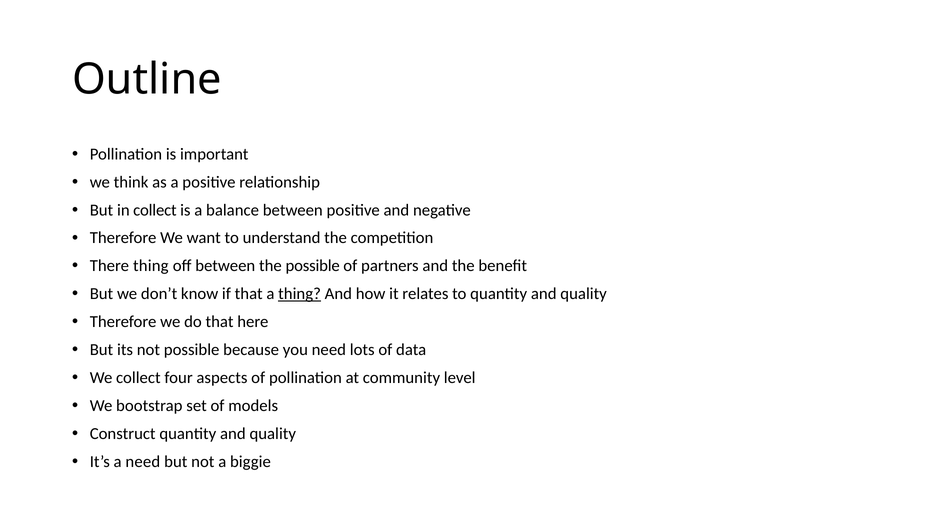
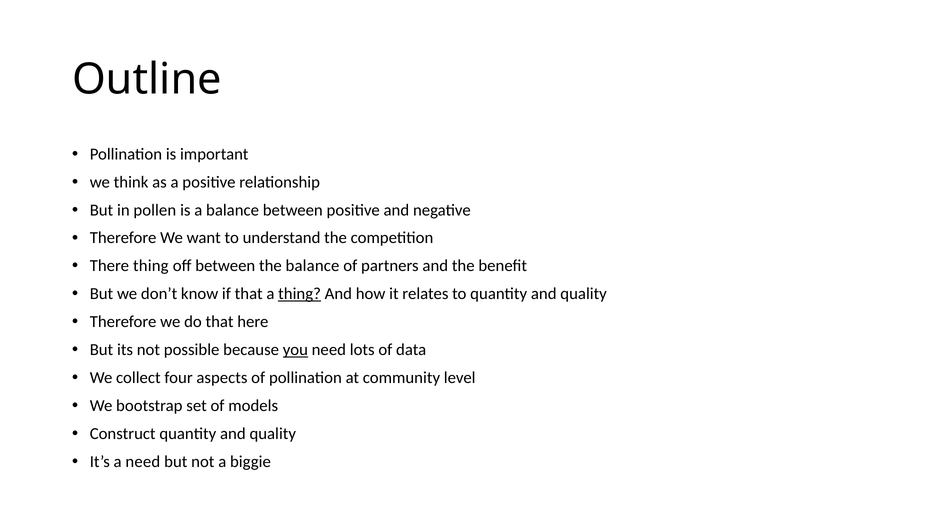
in collect: collect -> pollen (155, 210)
the possible: possible -> balance (312, 266)
you underline: none -> present (295, 349)
